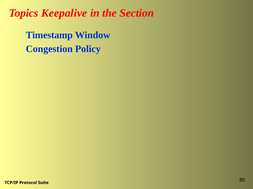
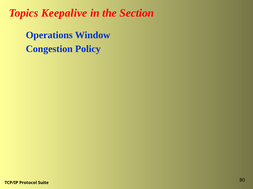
Timestamp: Timestamp -> Operations (49, 35)
